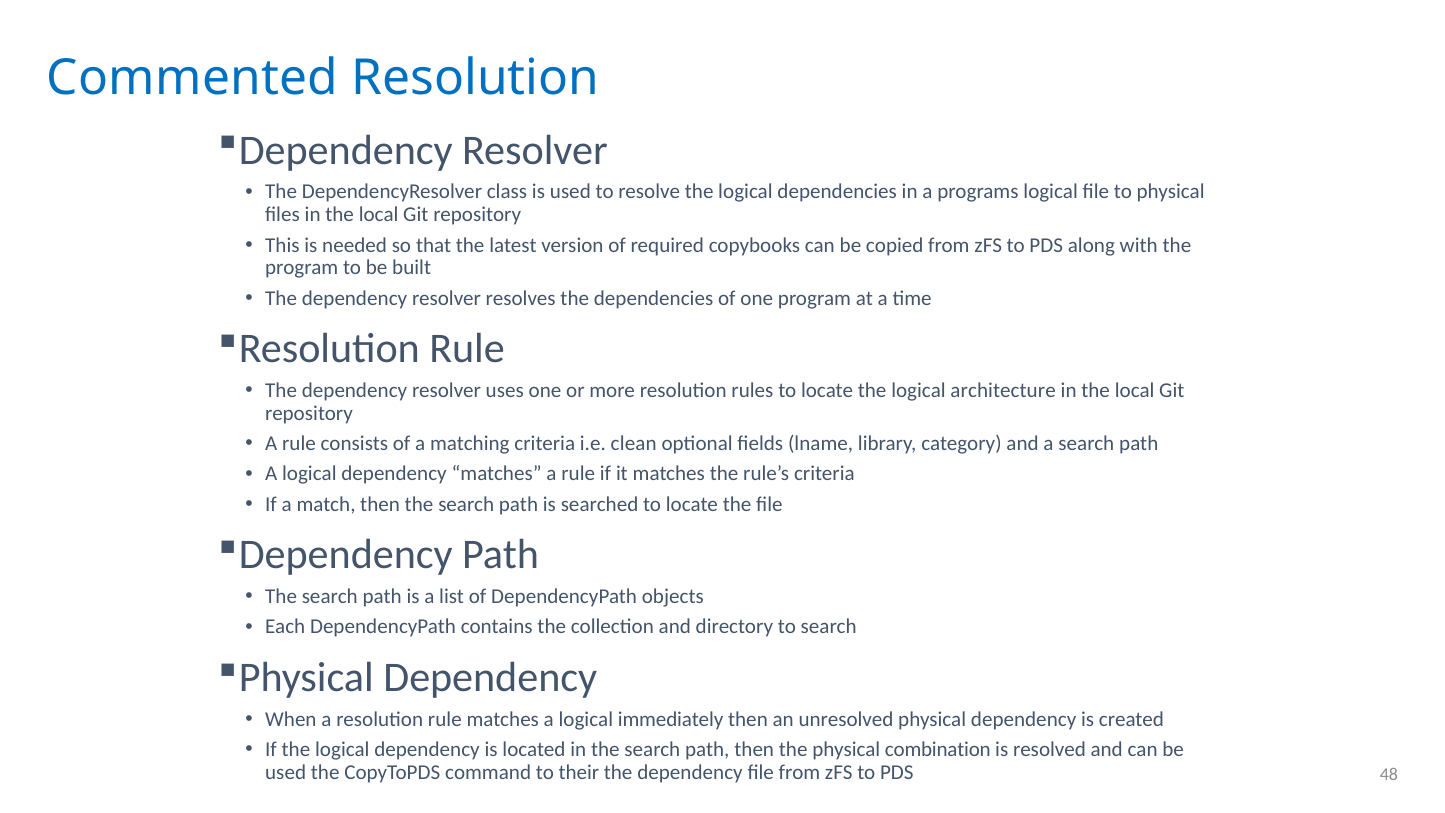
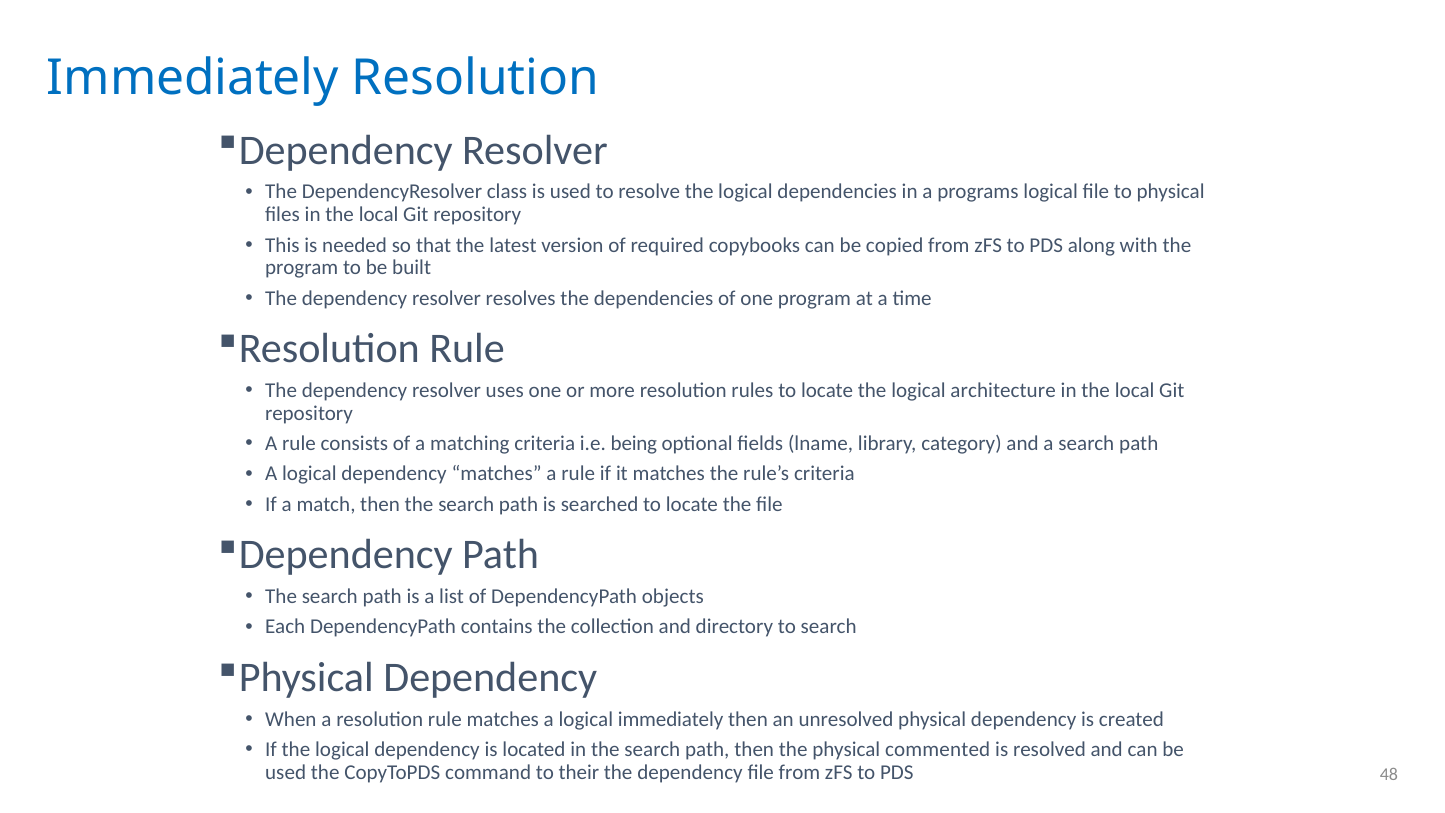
Commented: Commented -> Immediately (193, 78)
clean: clean -> being (634, 444)
combination: combination -> commented (938, 749)
